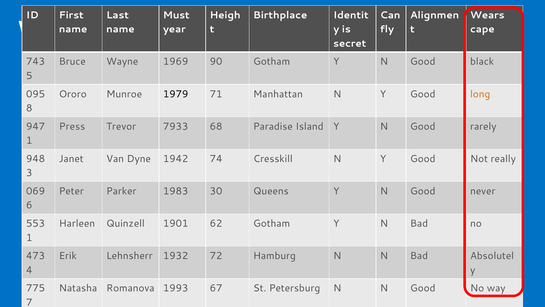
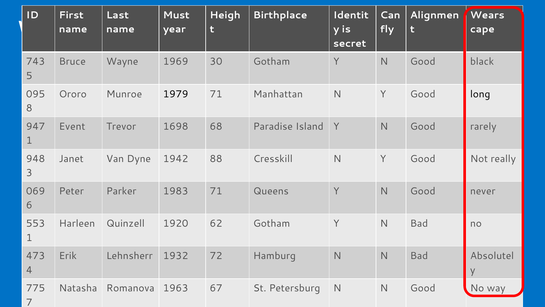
90: 90 -> 30 (216, 62)
long colour: orange -> black (480, 94)
Press: Press -> Event (72, 126)
7933: 7933 -> 1698 (176, 126)
1942 74: 74 -> 88 (216, 159)
1983 30: 30 -> 71 (216, 191)
1901: 1901 -> 1920 (176, 223)
1993: 1993 -> 1963 (176, 288)
